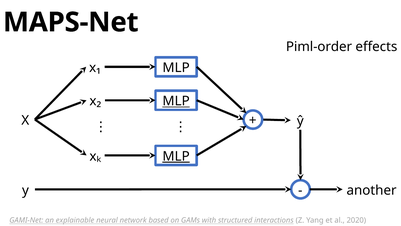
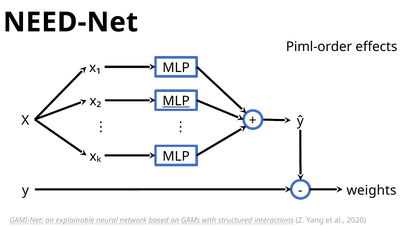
MAPS-Net: MAPS-Net -> NEED-Net (71, 22)
MLP underline: present -> none (176, 156)
another: another -> weights (371, 190)
